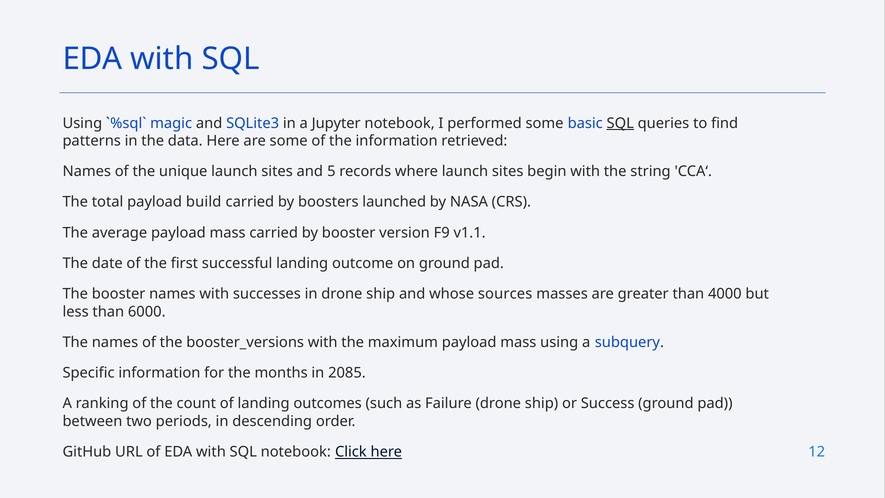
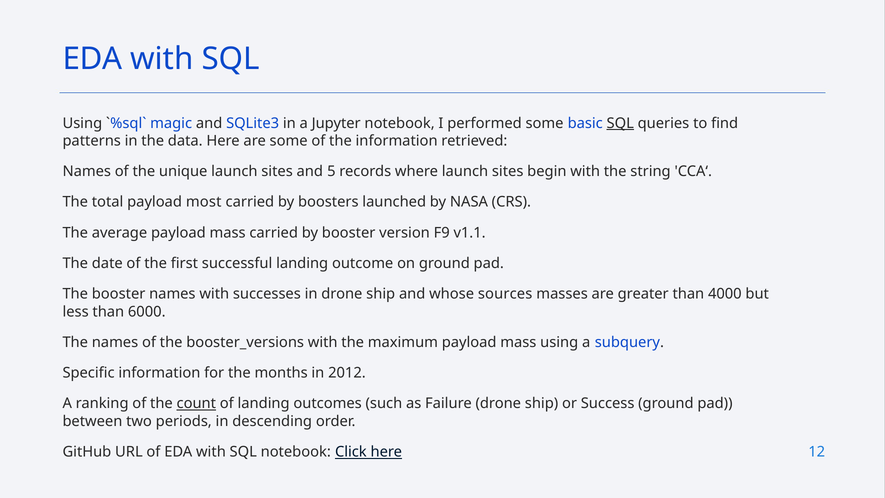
build: build -> most (204, 202)
2085: 2085 -> 2012 (347, 373)
count underline: none -> present (196, 403)
